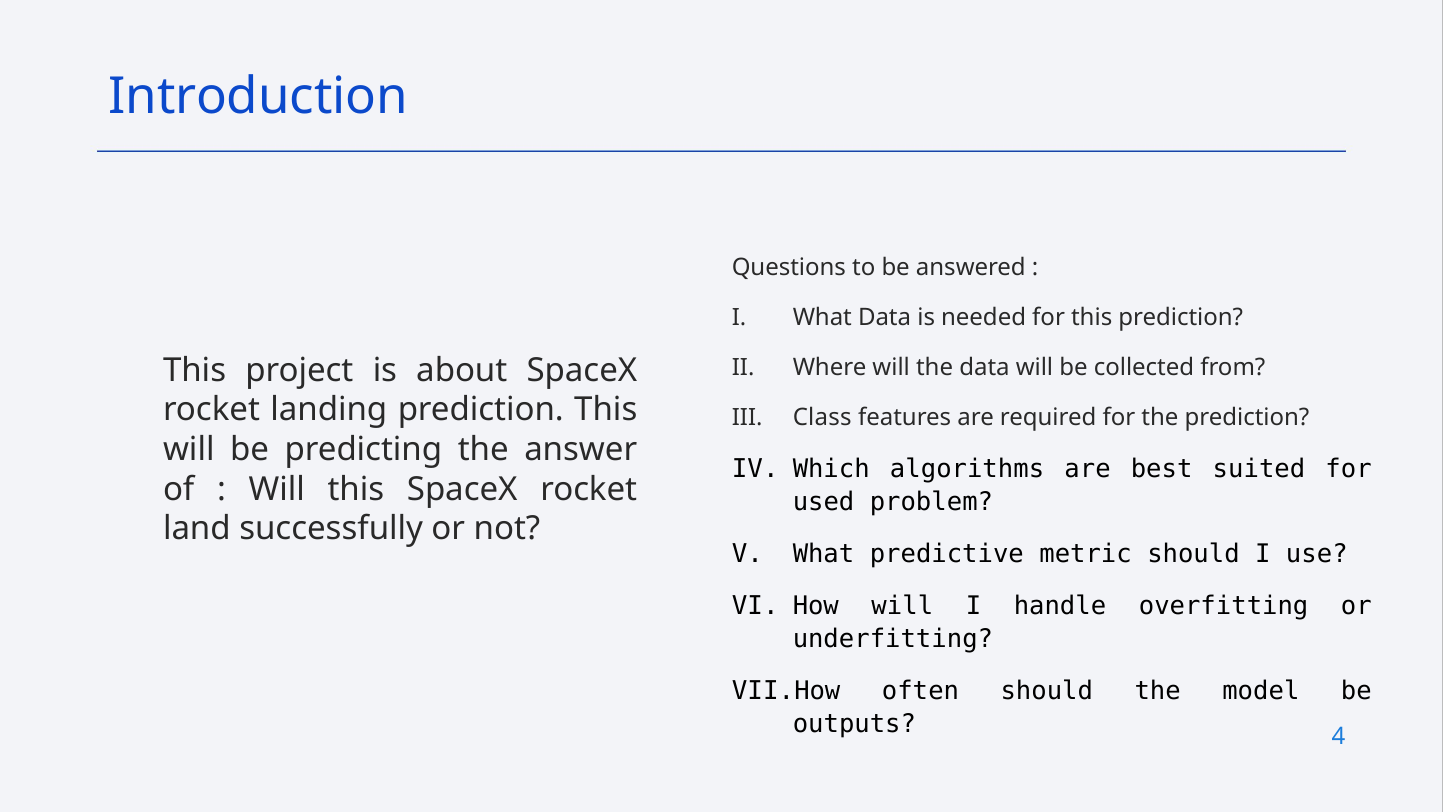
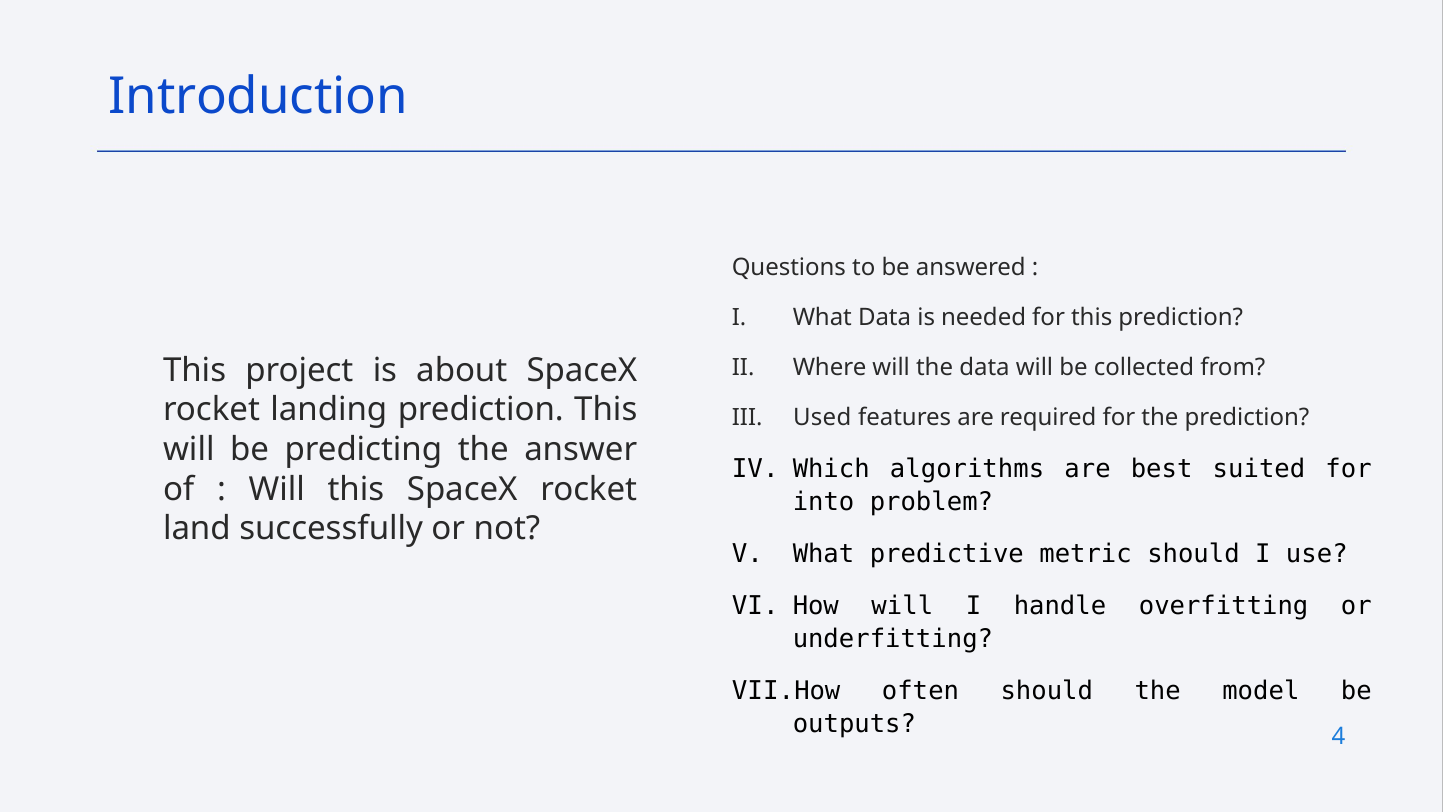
Class: Class -> Used (822, 418)
used: used -> into (824, 502)
